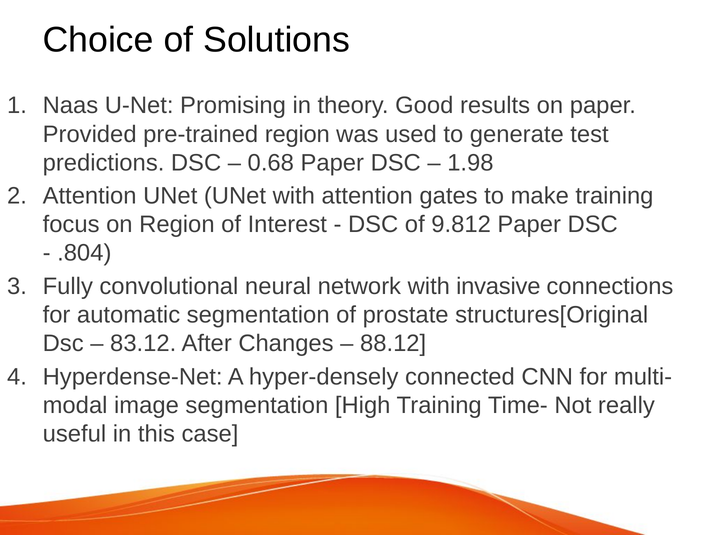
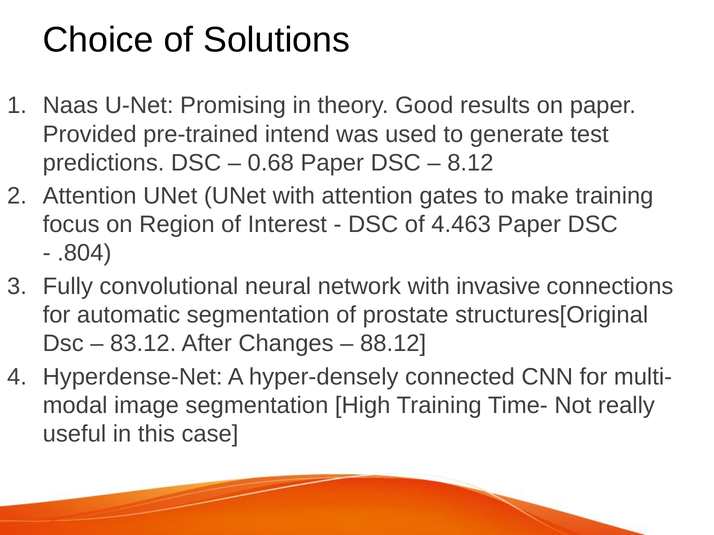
pre-trained region: region -> intend (297, 134)
1.98: 1.98 -> 8.12 (470, 163)
9.812: 9.812 -> 4.463 (461, 225)
